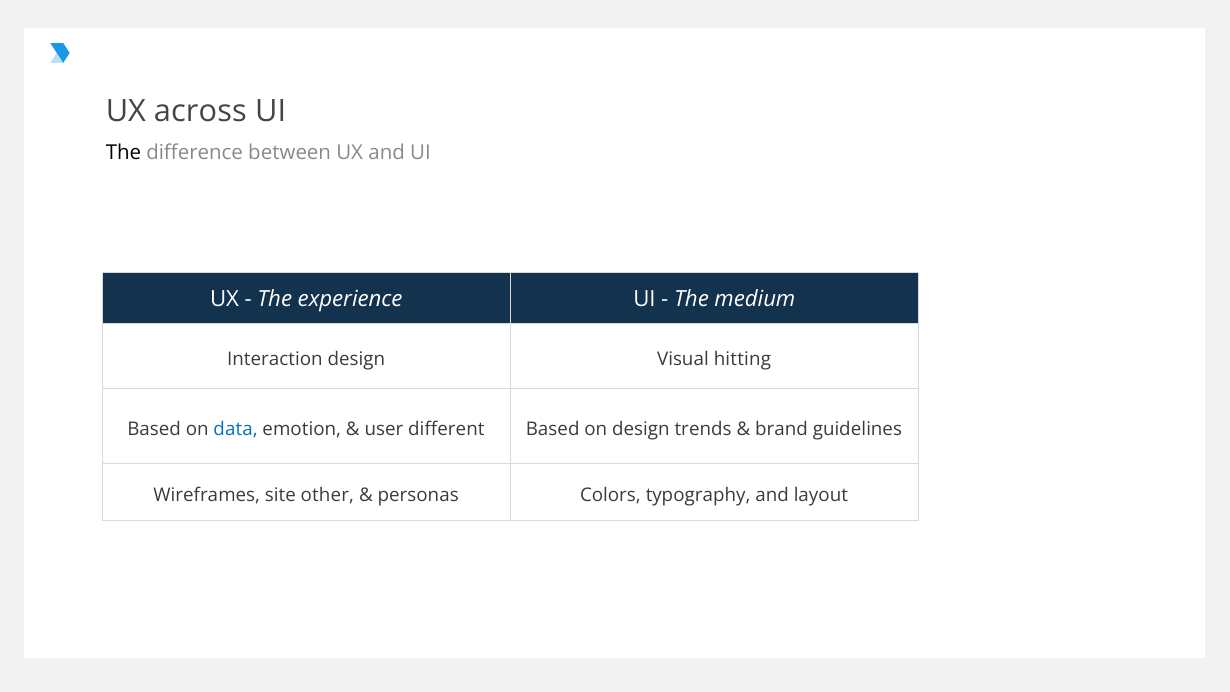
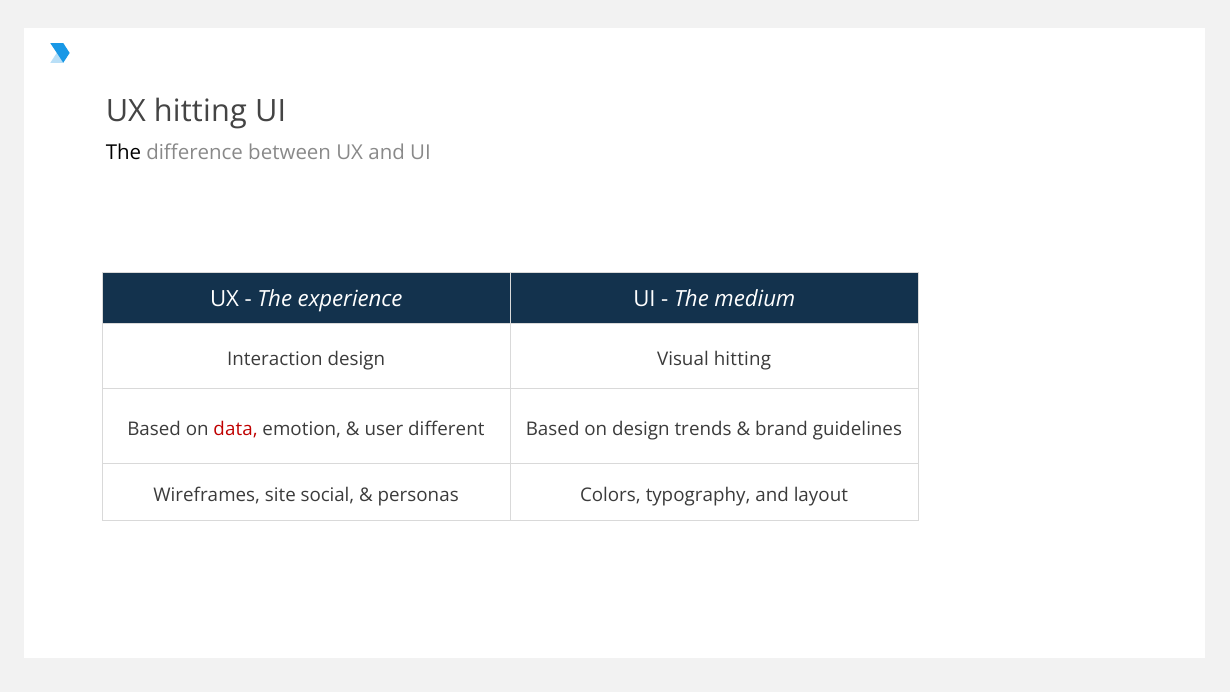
UX across: across -> hitting (200, 111)
data colour: blue -> red (236, 429)
other: other -> social (327, 495)
